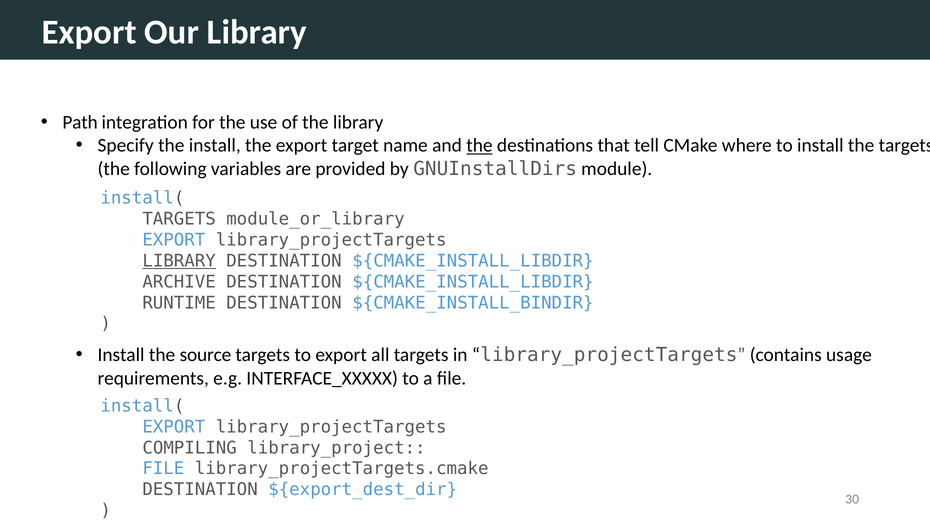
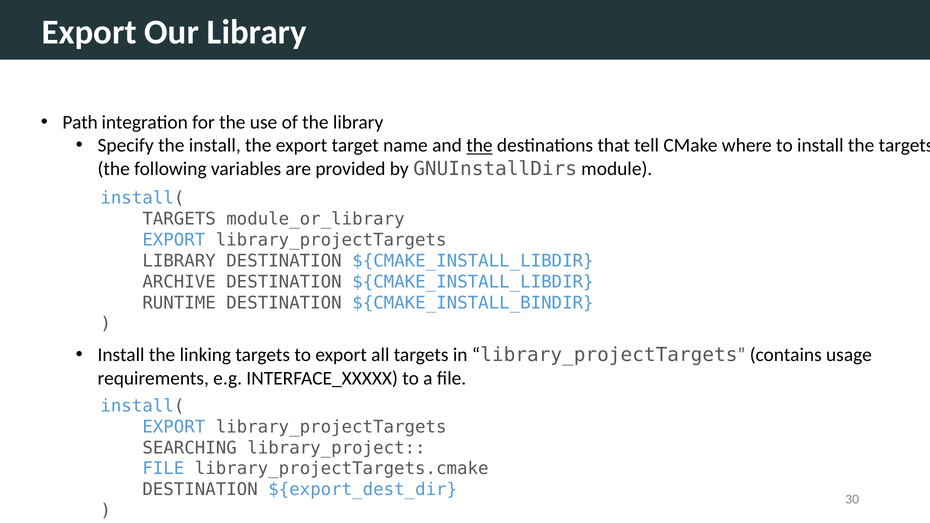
LIBRARY underline: present -> none (179, 261)
source: source -> linking (205, 355)
COMPILING: COMPILING -> SEARCHING (190, 448)
